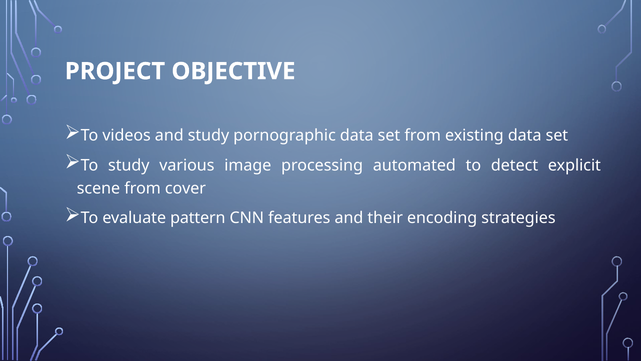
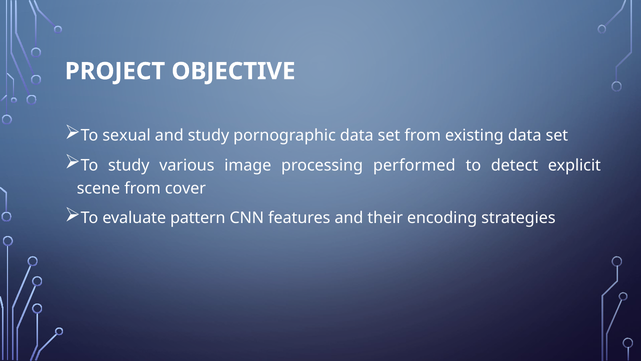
videos: videos -> sexual (127, 135)
automated: automated -> performed (414, 165)
